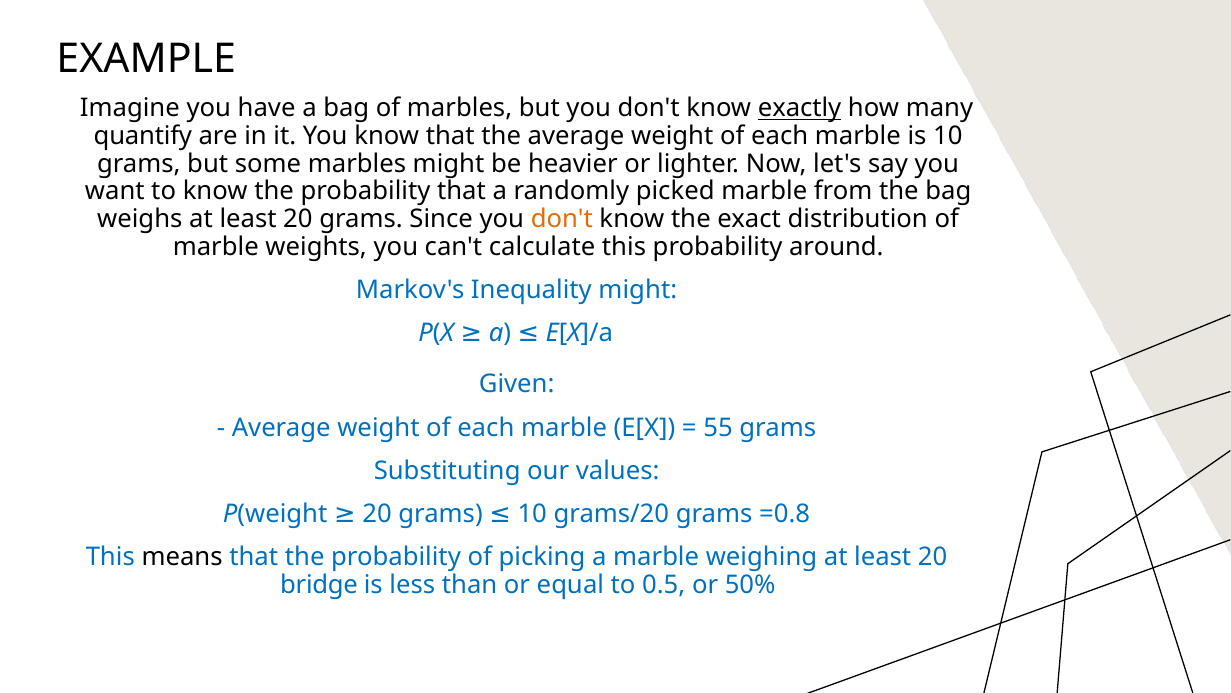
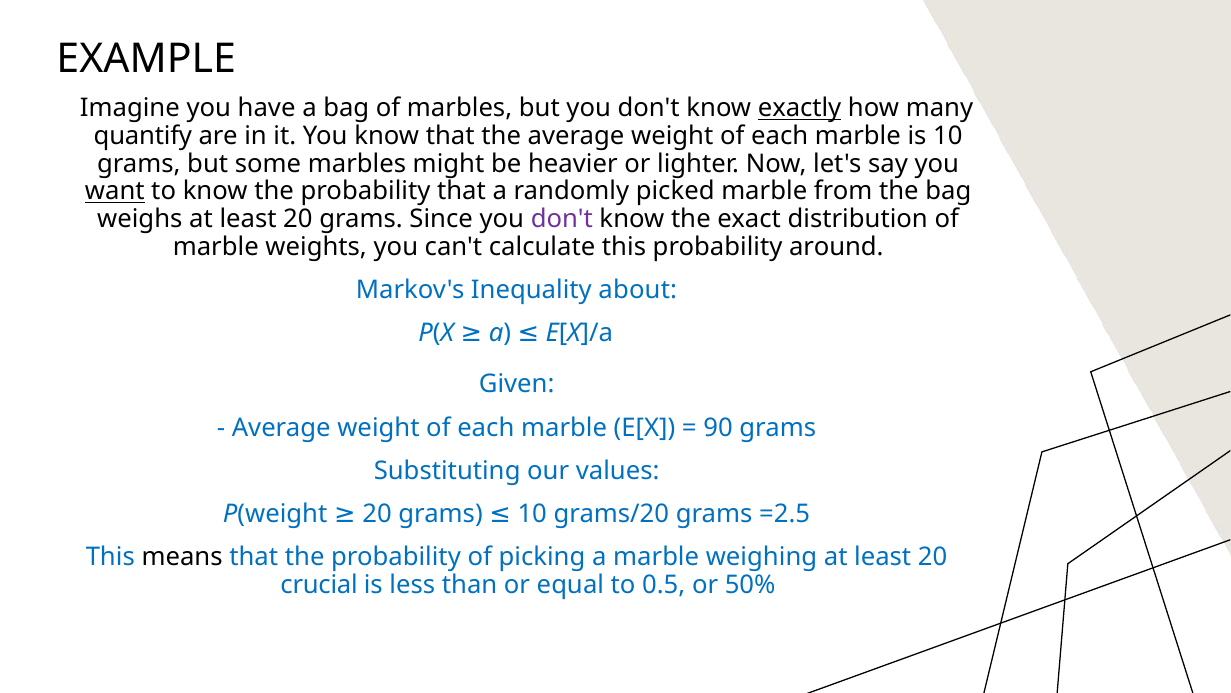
want underline: none -> present (115, 191)
don't colour: orange -> purple (562, 219)
Inequality might: might -> about (638, 290)
55: 55 -> 90 (718, 427)
=0.8: =0.8 -> =2.5 (785, 513)
bridge: bridge -> crucial (319, 584)
